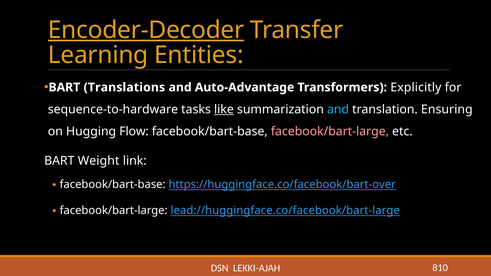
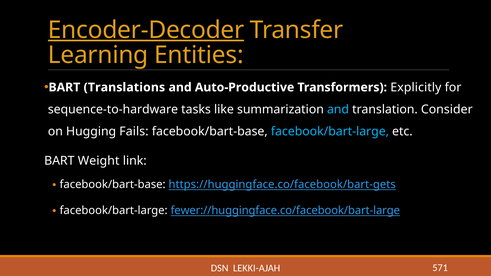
Auto-Advantage: Auto-Advantage -> Auto-Productive (245, 87)
like underline: present -> none (224, 109)
Ensuring: Ensuring -> Consider (447, 109)
Flow: Flow -> Fails (134, 132)
facebook/bart-large colour: pink -> light blue (330, 132)
https://huggingface.co/facebook/bart-over: https://huggingface.co/facebook/bart-over -> https://huggingface.co/facebook/bart-gets (282, 185)
lead://huggingface.co/facebook/bart-large: lead://huggingface.co/facebook/bart-large -> fewer://huggingface.co/facebook/bart-large (285, 211)
810: 810 -> 571 (440, 268)
